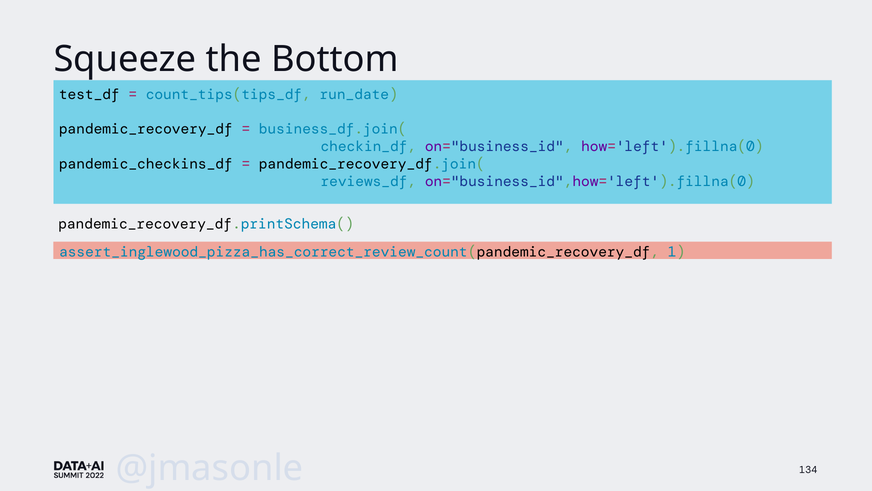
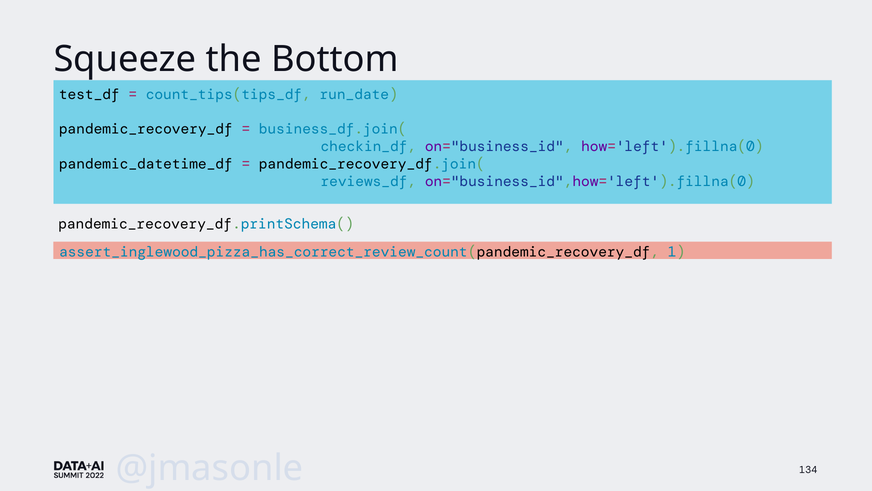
pandemic_checkins_df: pandemic_checkins_df -> pandemic_datetime_df (146, 164)
